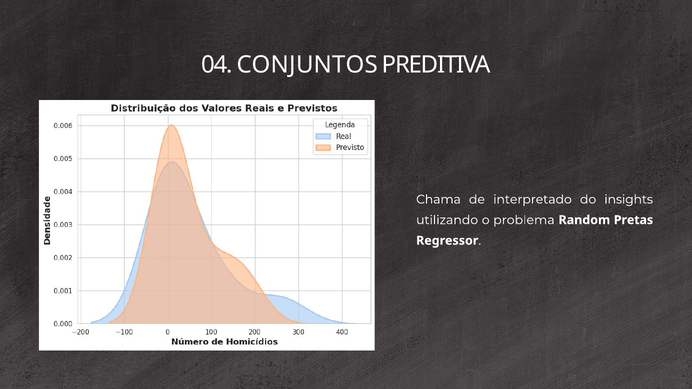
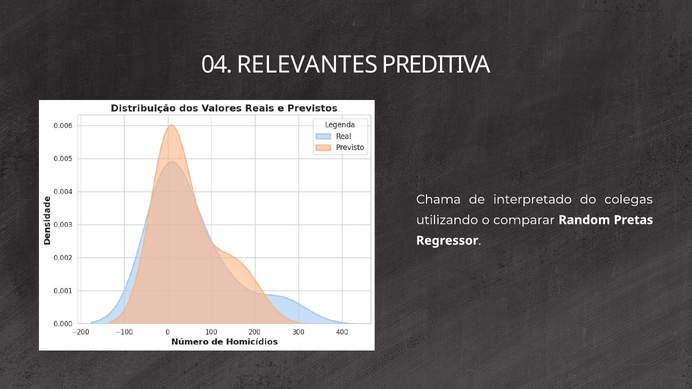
CONJUNTOS: CONJUNTOS -> RELEVANTES (307, 65)
insights: insights -> colegas (629, 200)
problema: problema -> comparar (524, 220)
